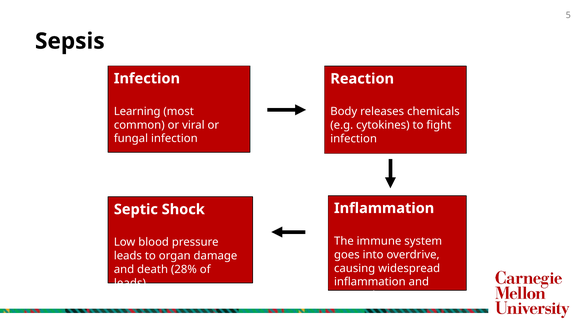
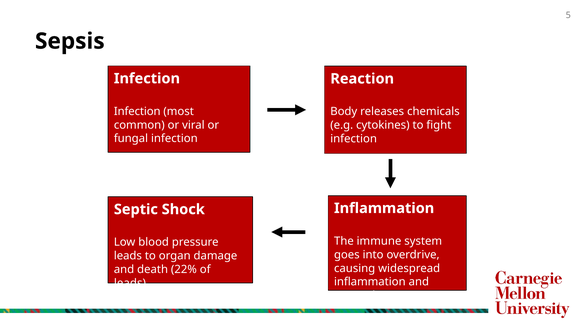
Learning: Learning -> Infection (137, 111)
28%: 28% -> 22% (184, 269)
